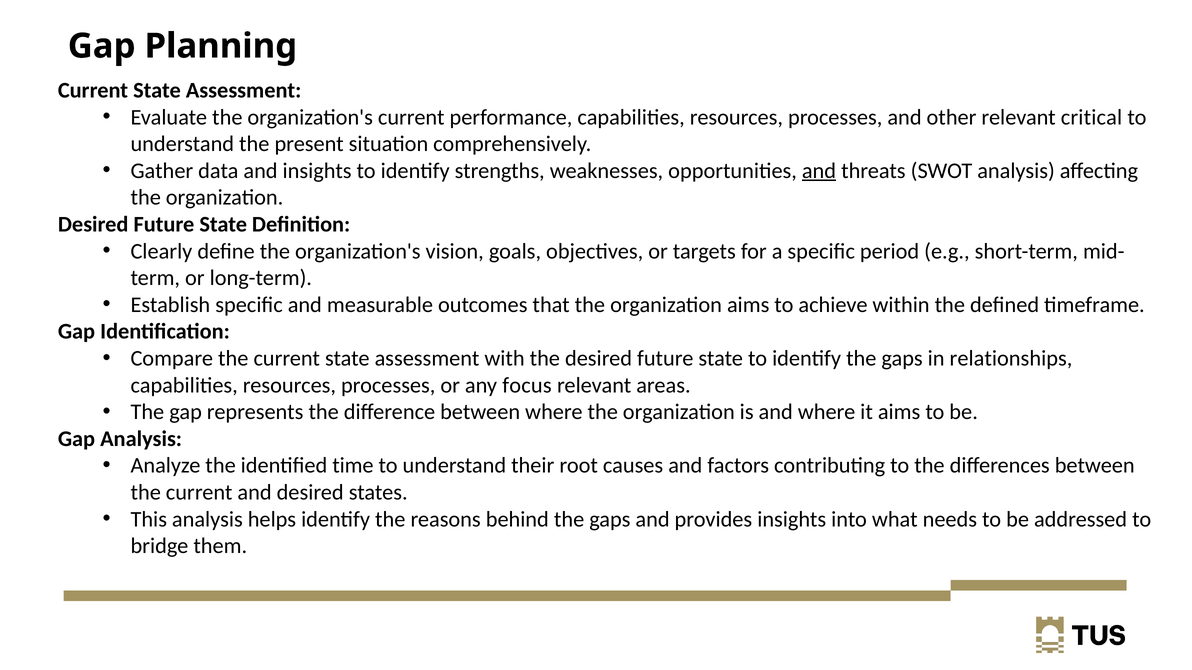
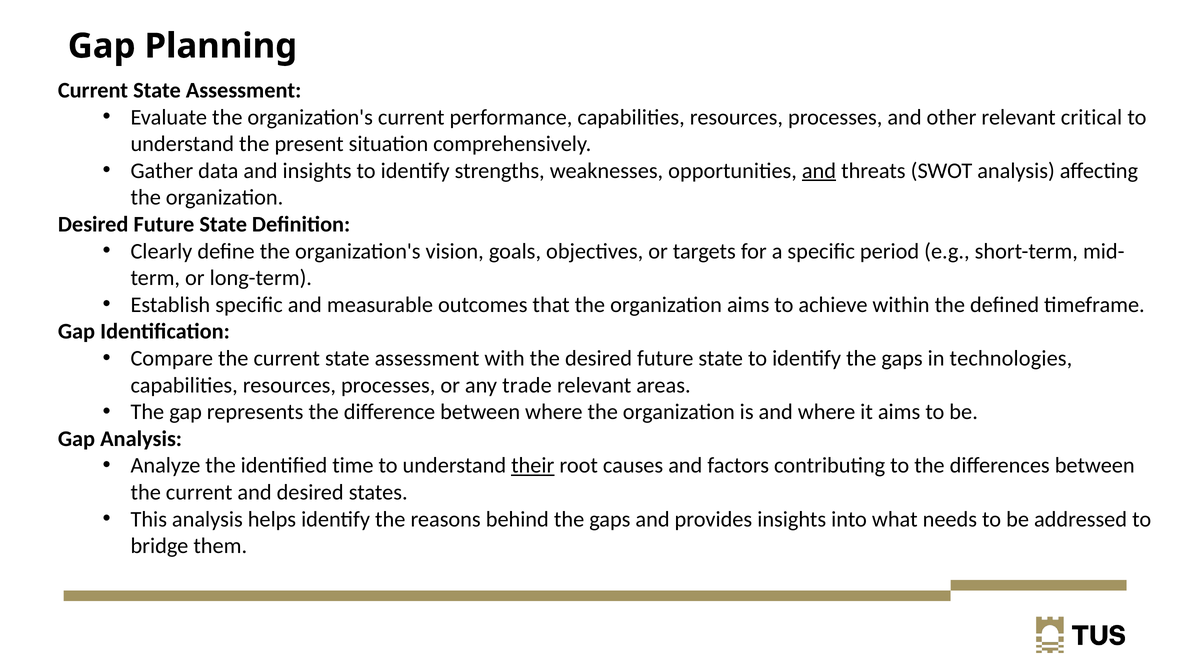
relationships: relationships -> technologies (1011, 359)
focus: focus -> trade (527, 385)
their underline: none -> present (533, 466)
